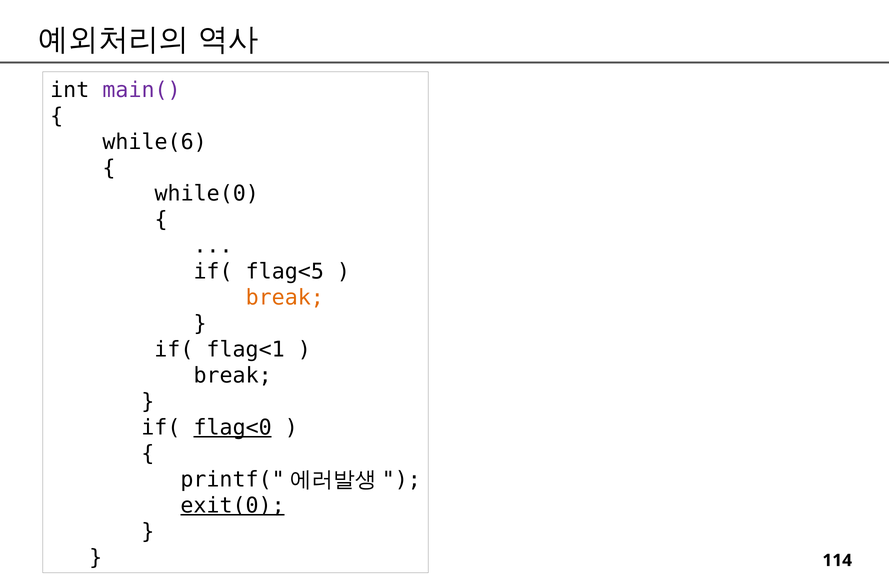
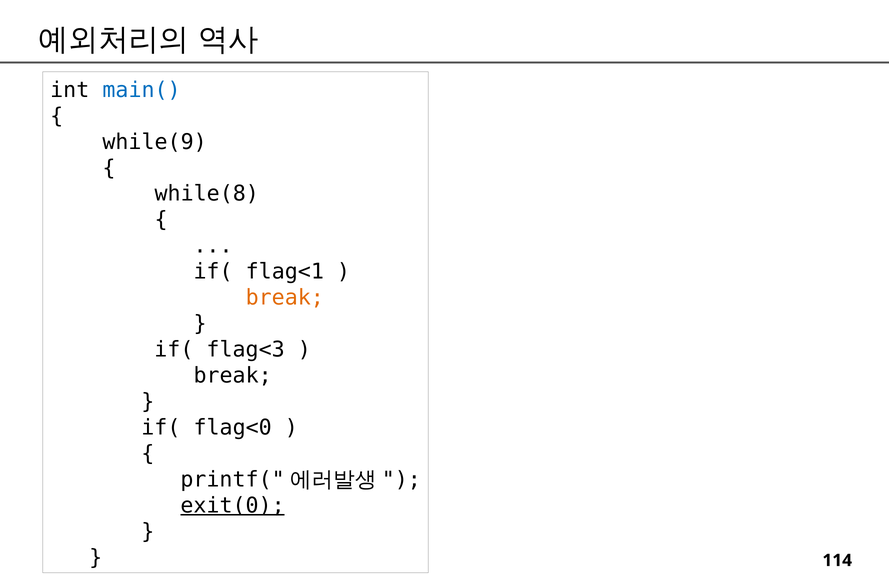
main( colour: purple -> blue (142, 90)
while(6: while(6 -> while(9 (155, 142)
while(0: while(0 -> while(8 (207, 194)
flag<5: flag<5 -> flag<1 (285, 272)
flag<1: flag<1 -> flag<3 (246, 350)
flag<0 underline: present -> none (233, 427)
